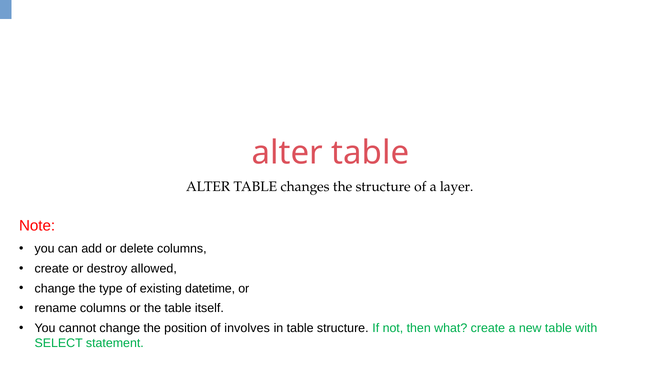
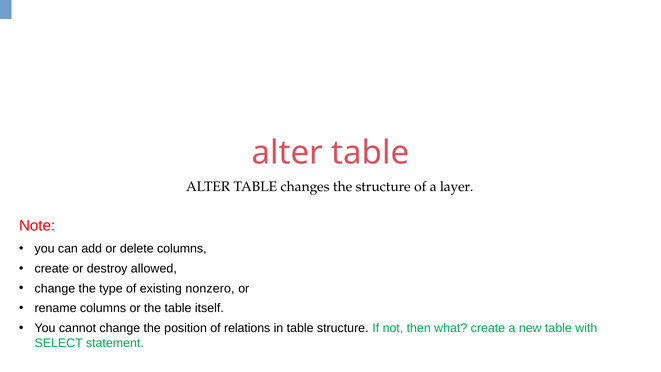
datetime: datetime -> nonzero (210, 288)
involves: involves -> relations (247, 328)
